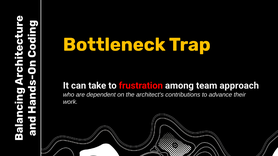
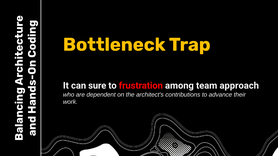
take: take -> sure (97, 86)
